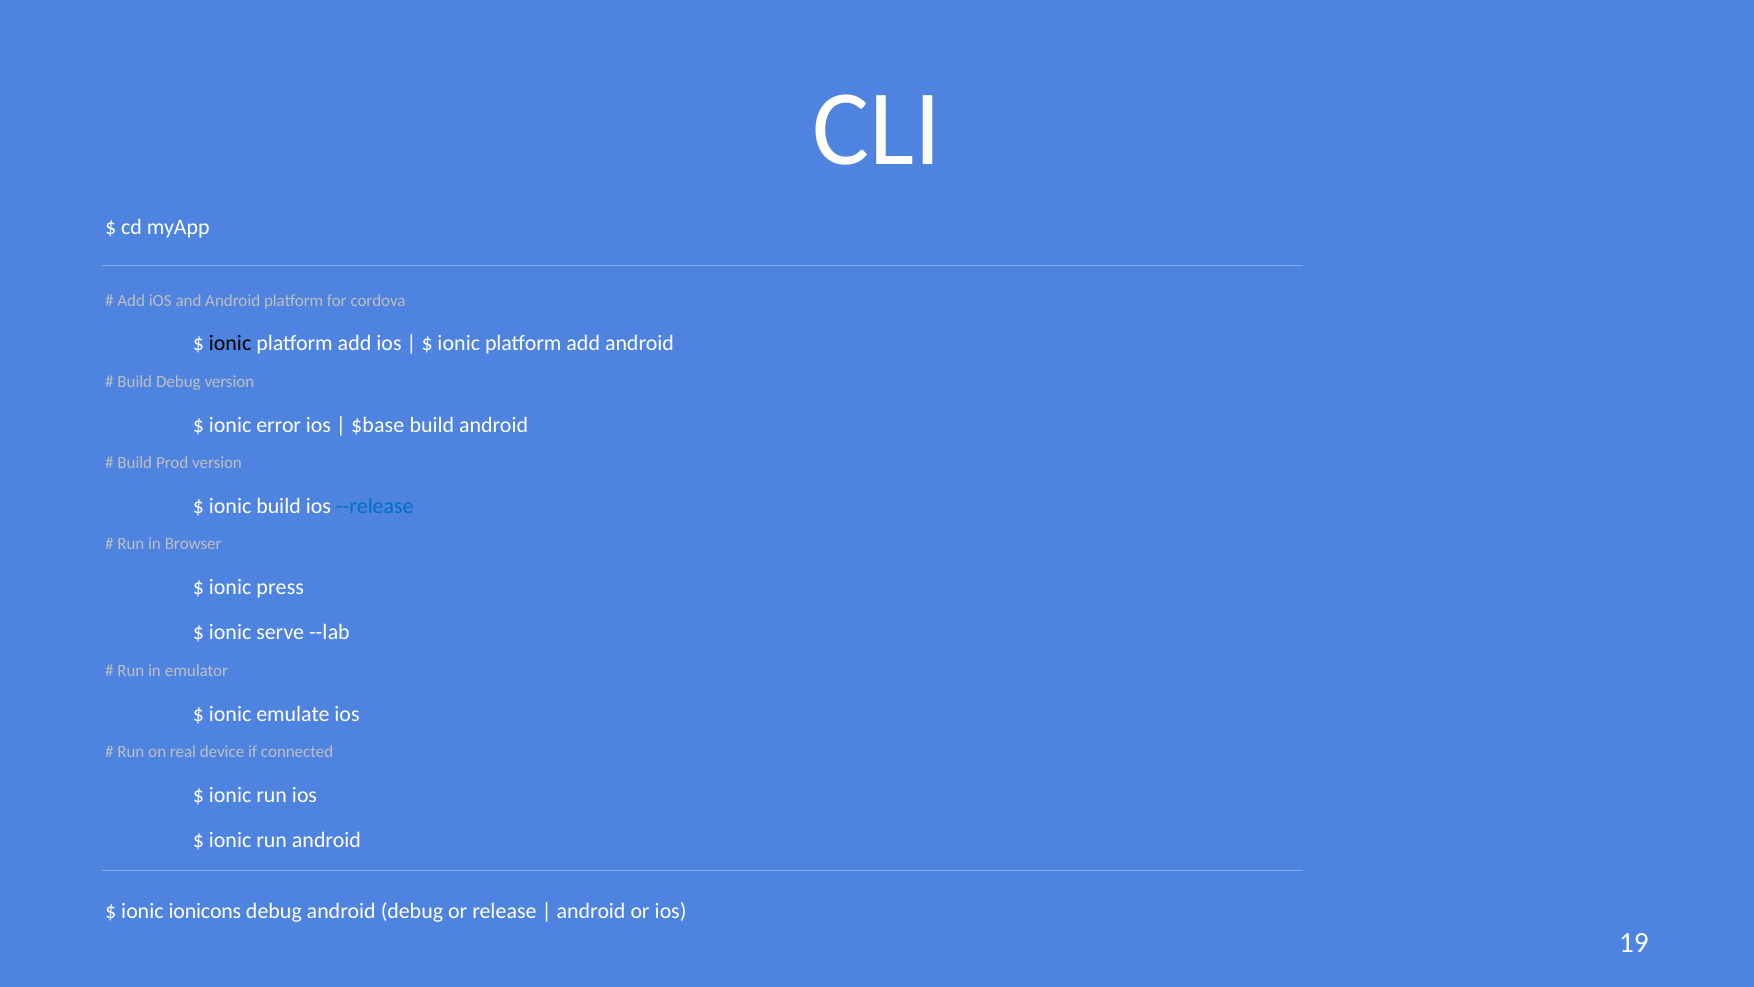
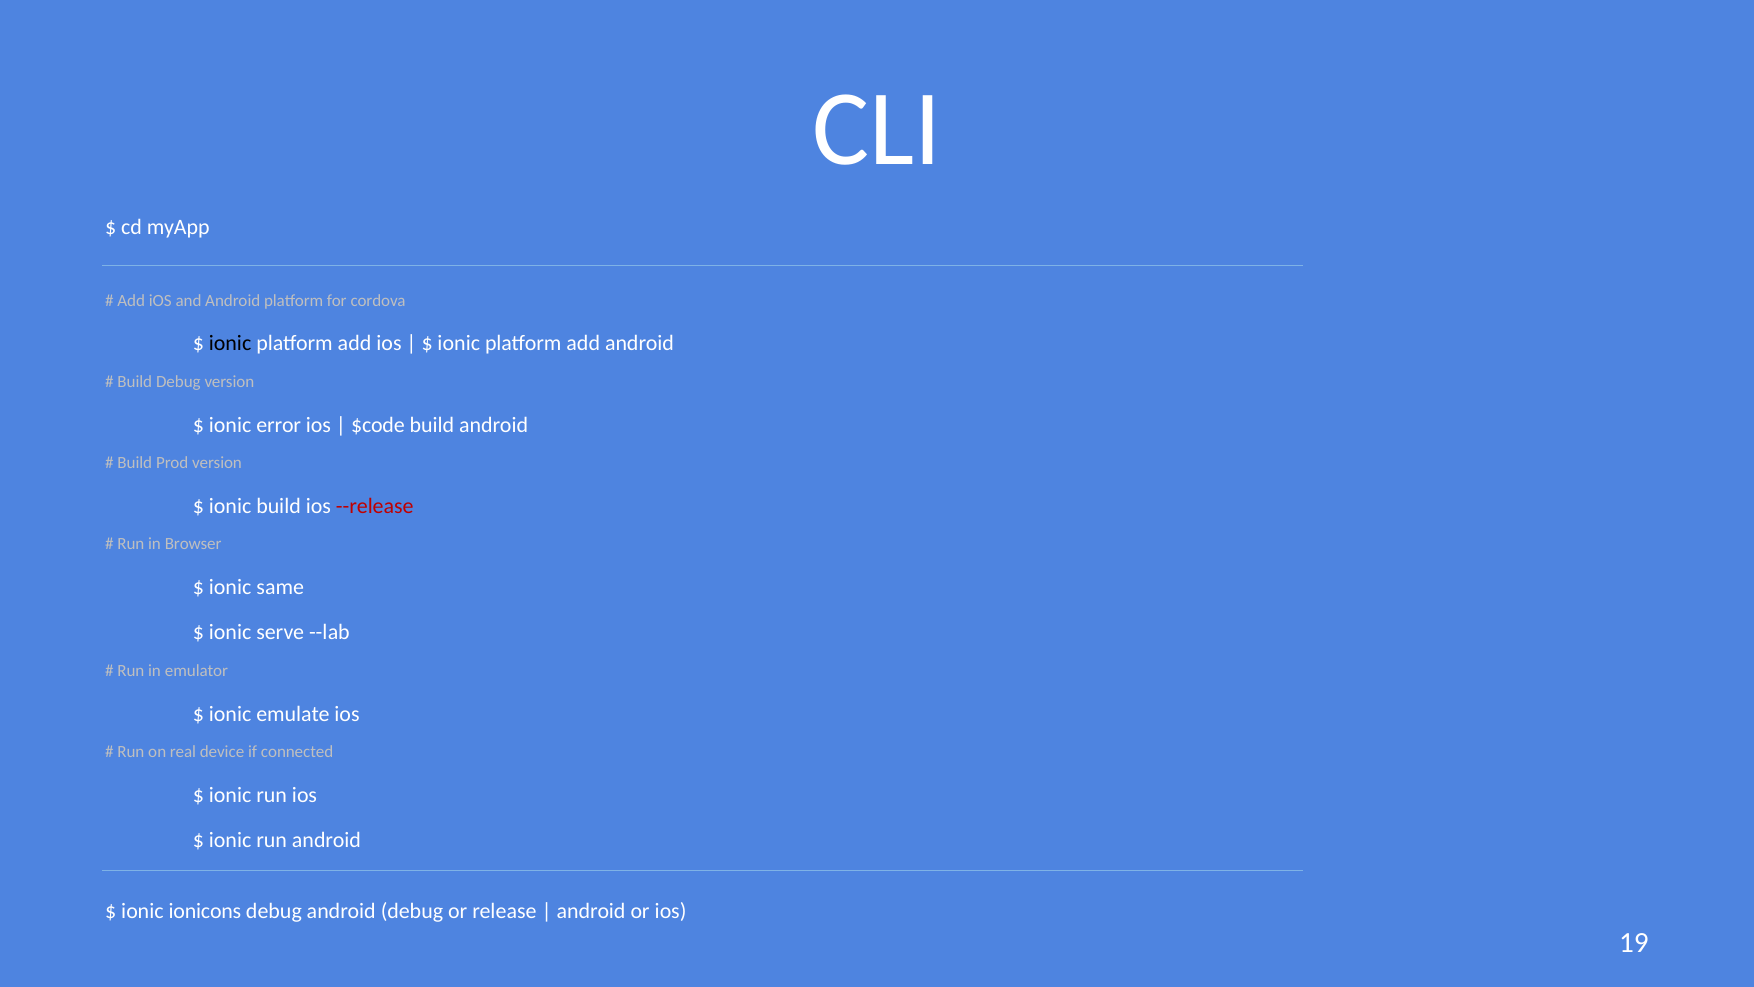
$base: $base -> $code (378, 425)
--release colour: blue -> red (375, 506)
press: press -> same (280, 587)
